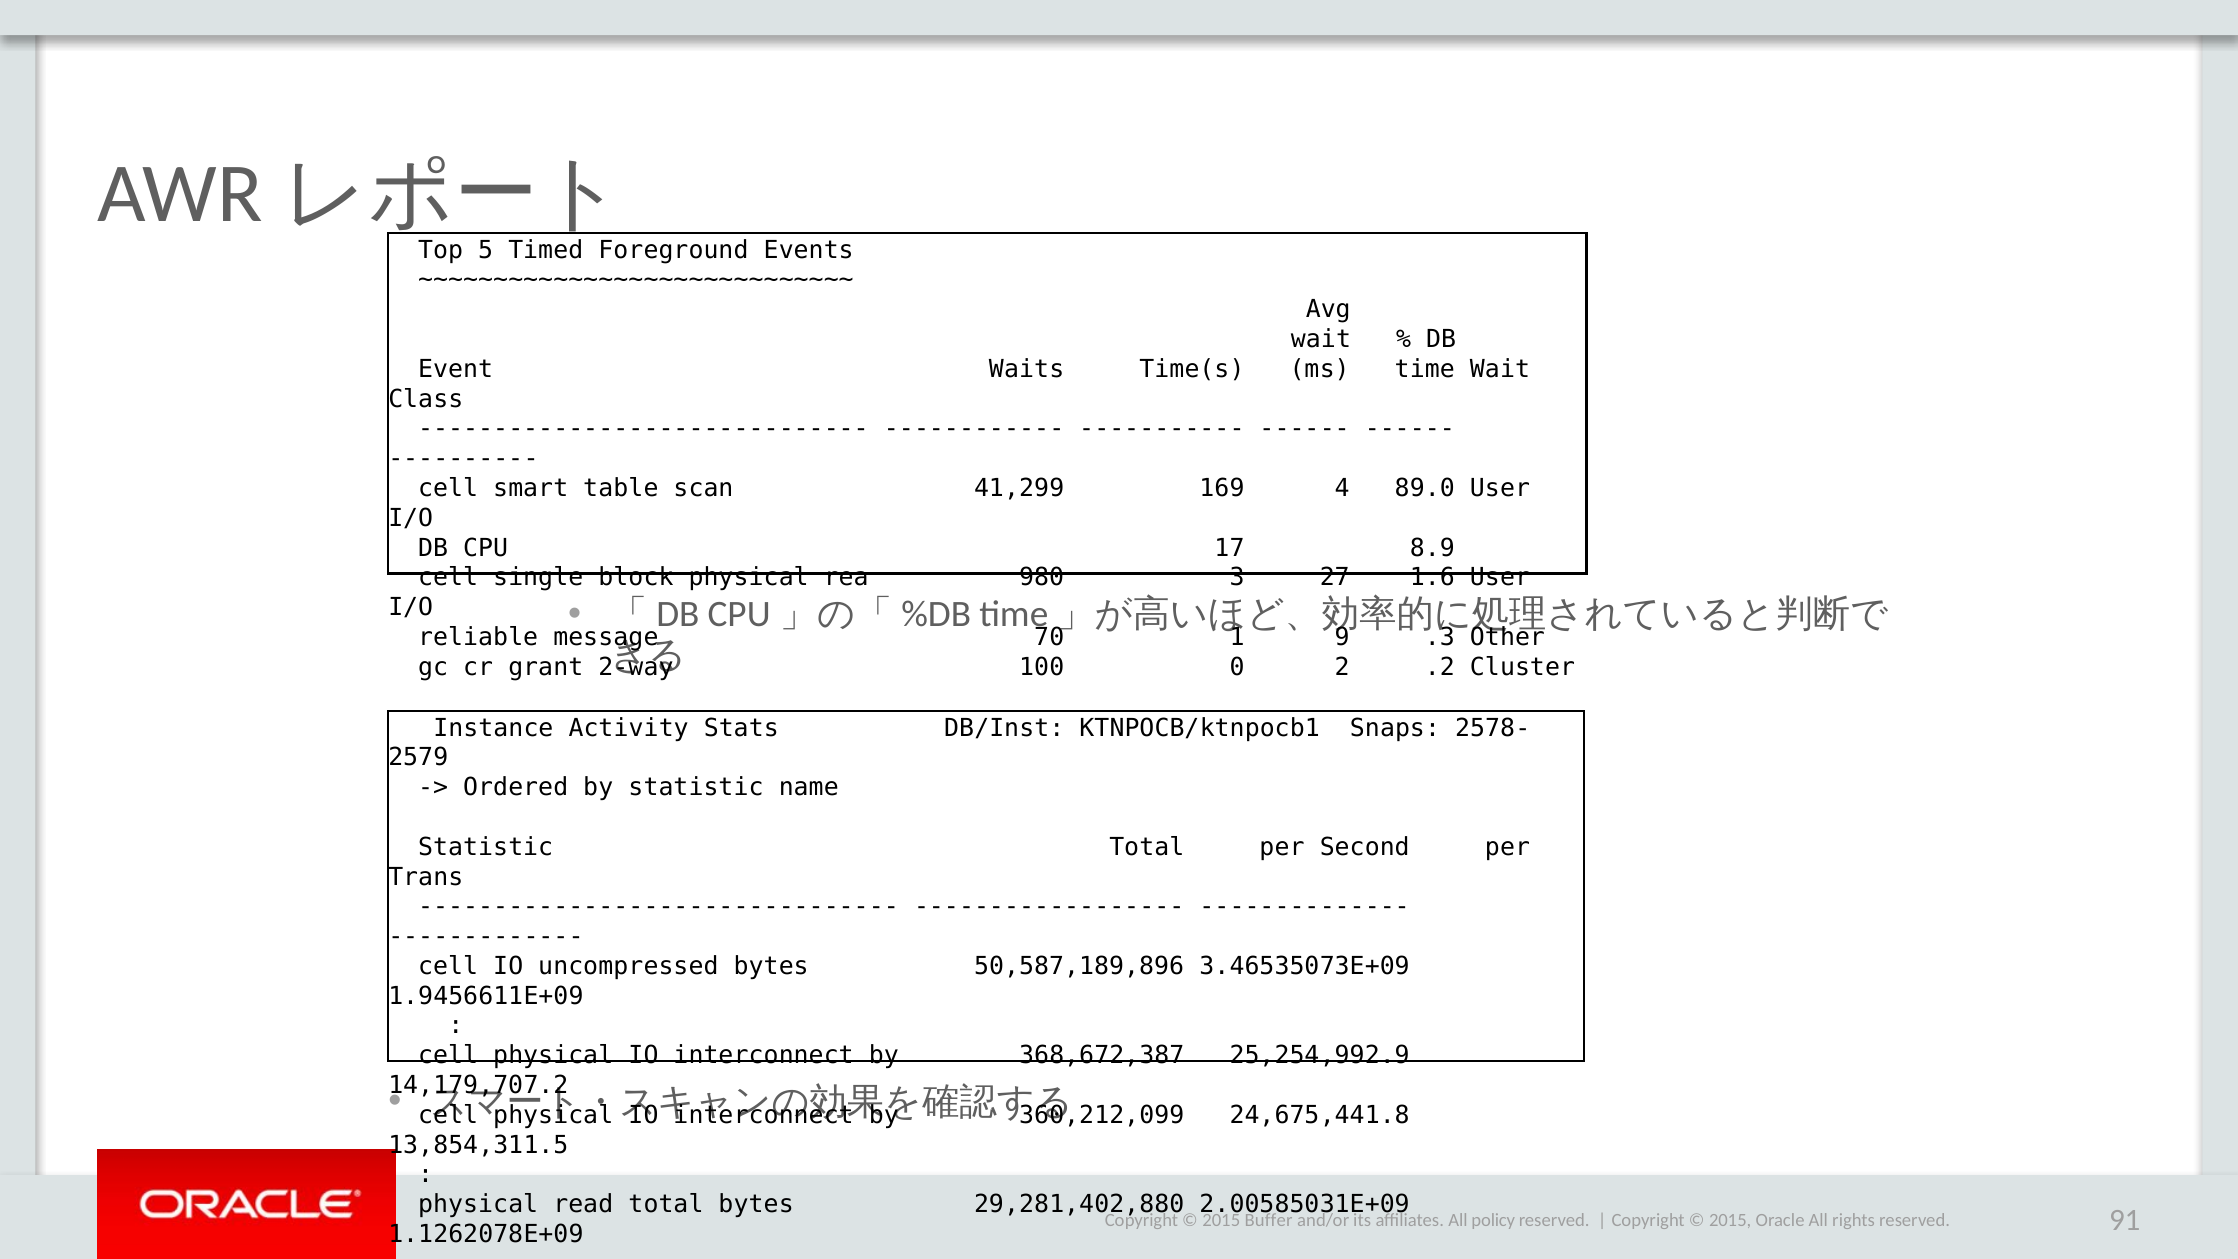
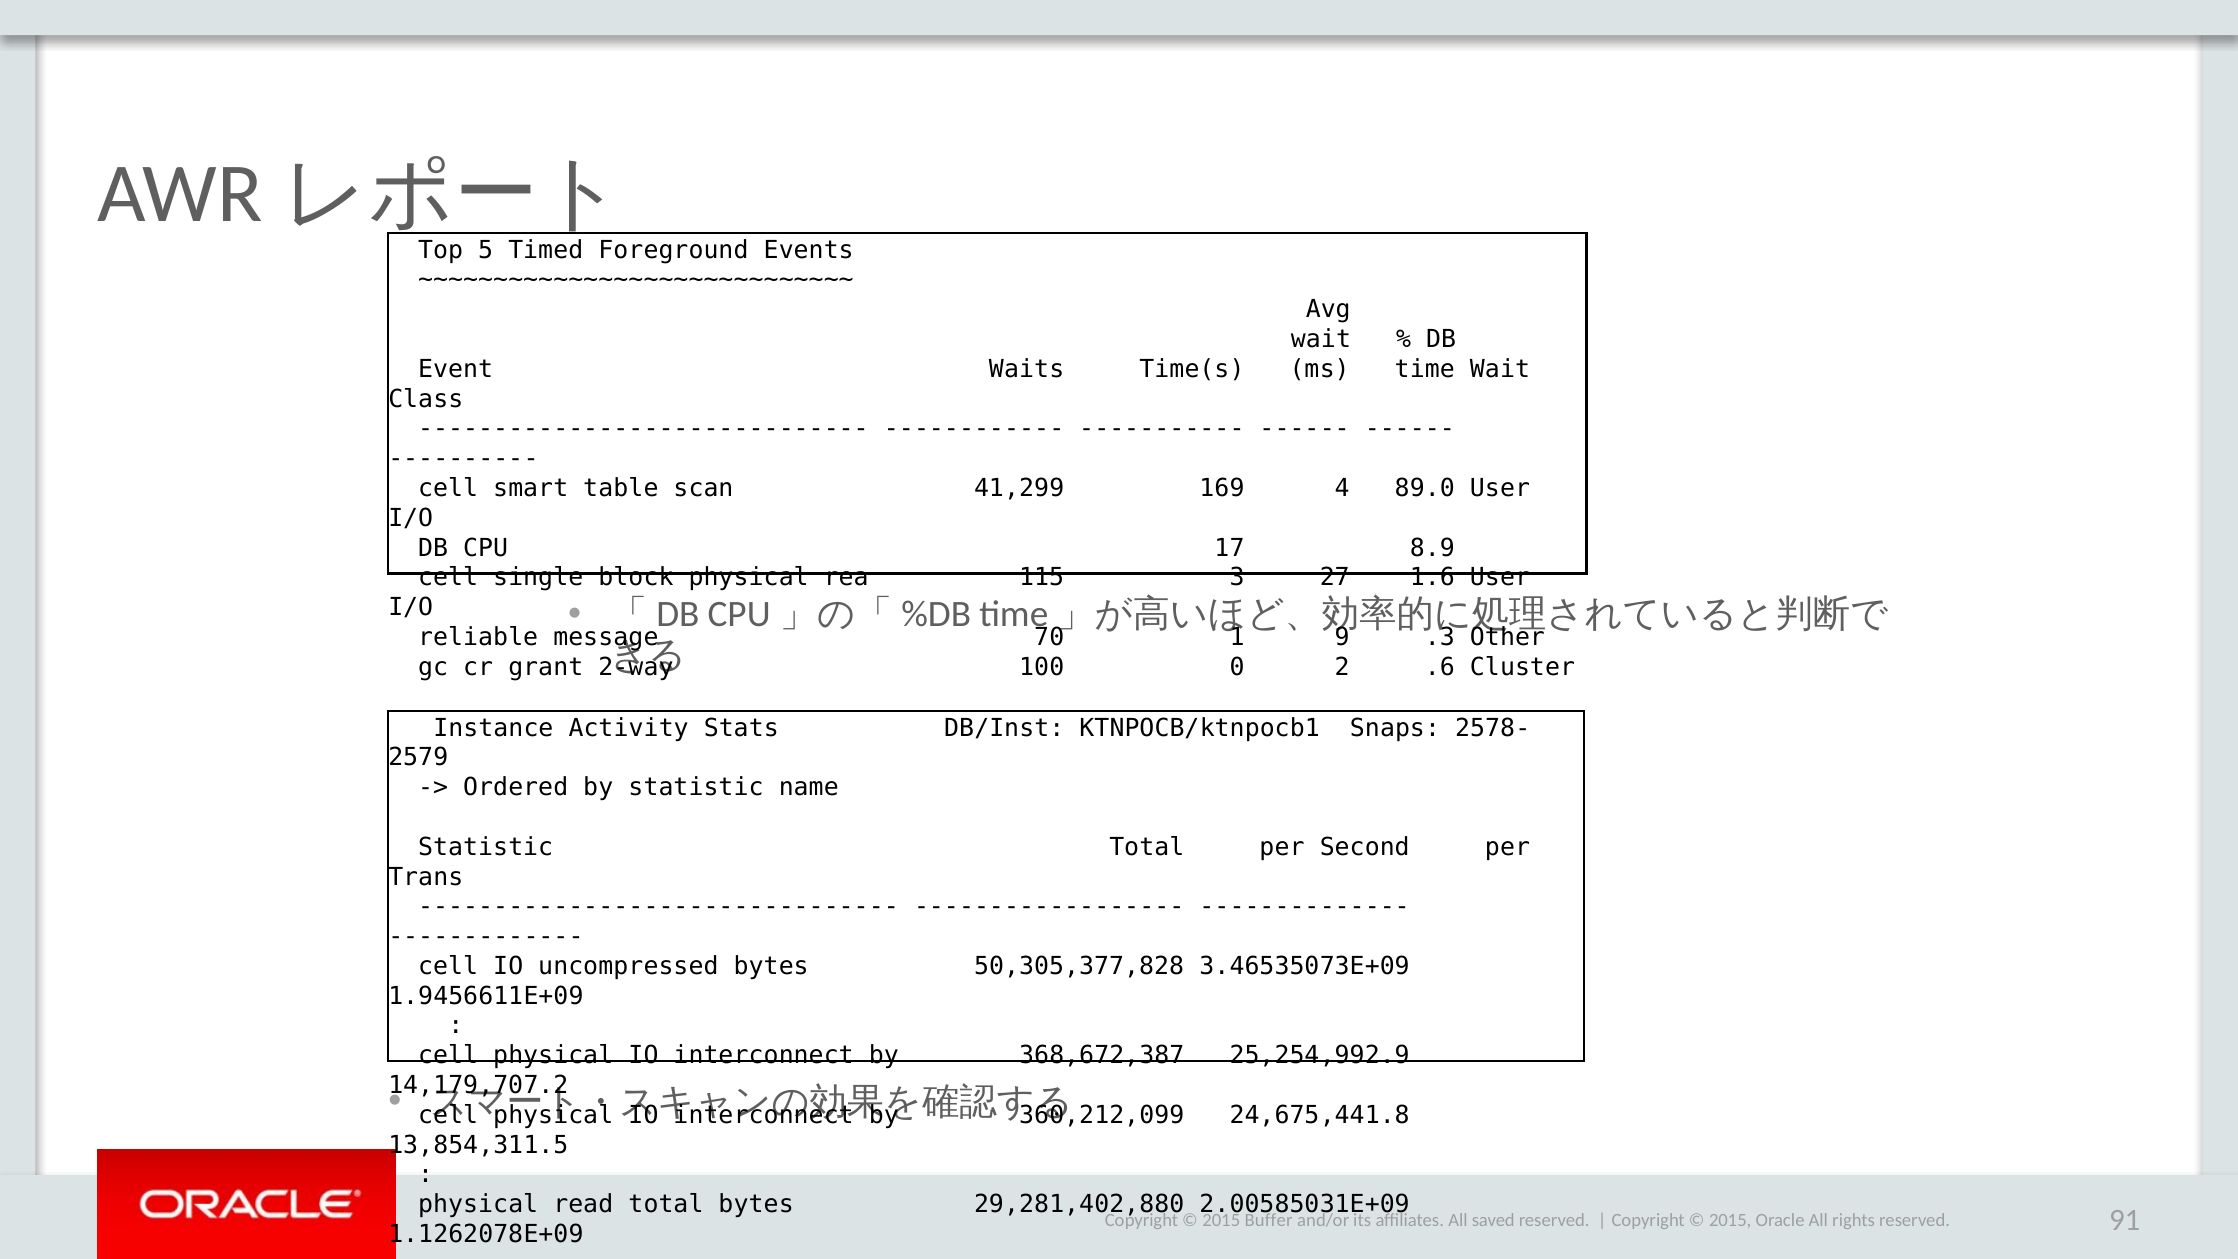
980: 980 -> 115 (1042, 578)
.2: .2 -> .6 (1440, 667)
50,587,189,896: 50,587,189,896 -> 50,305,377,828 (1079, 966)
policy: policy -> saved (1493, 1220)
